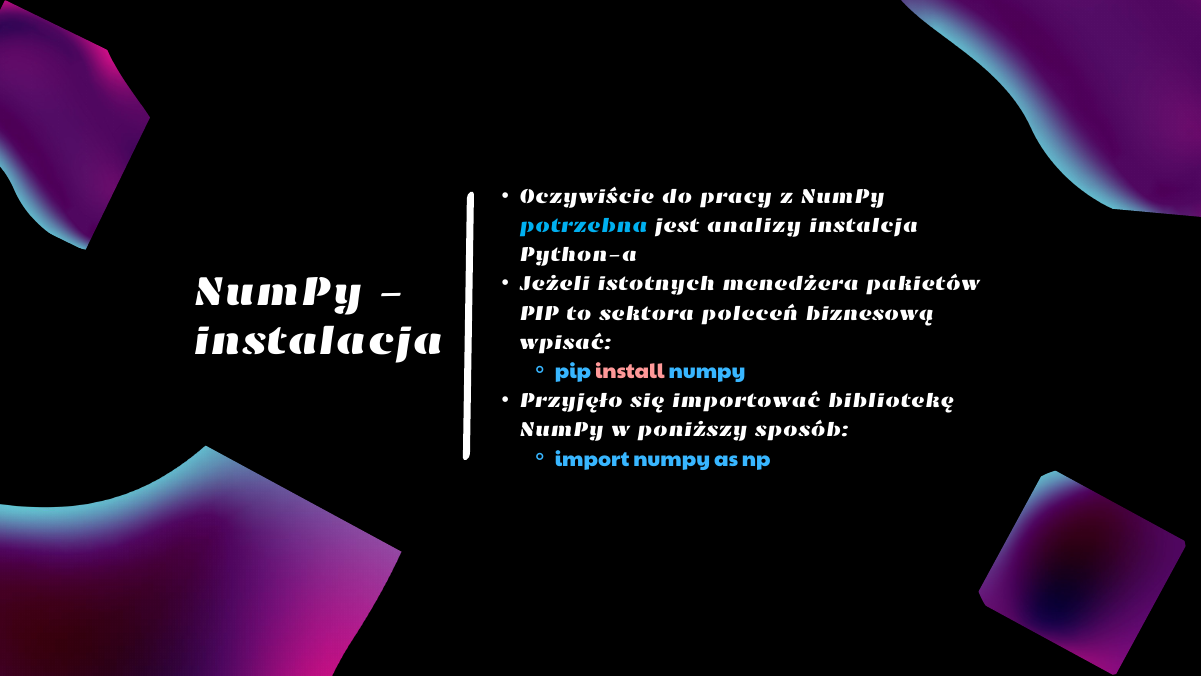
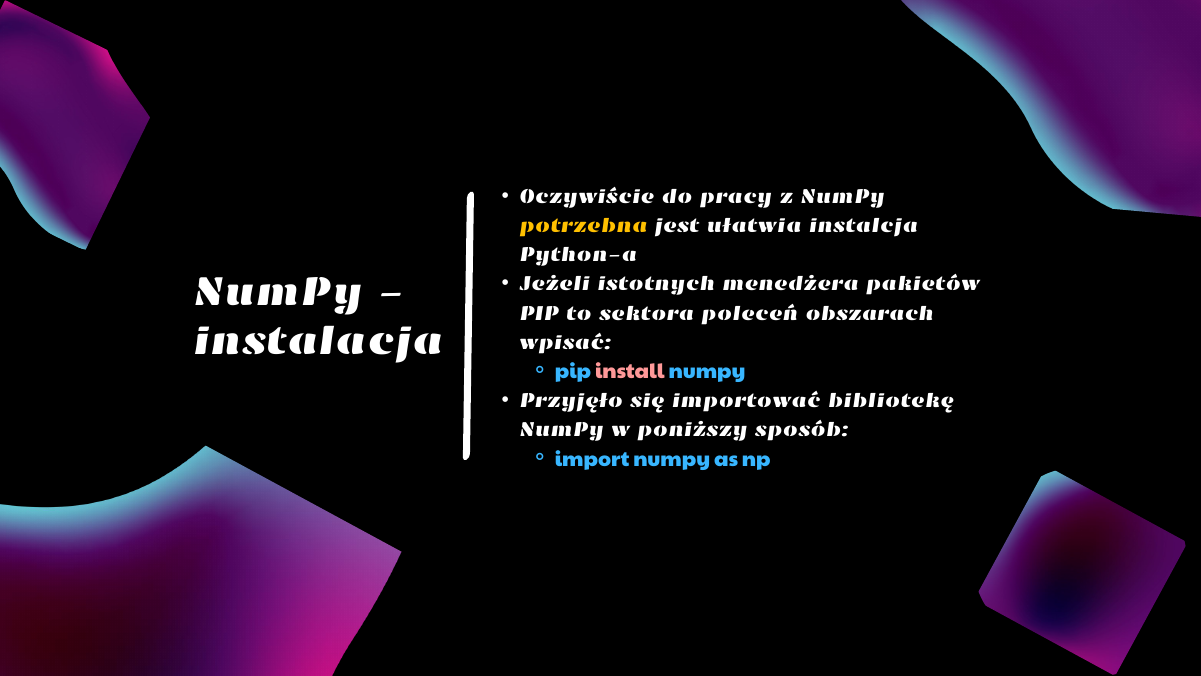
potrzebna colour: light blue -> yellow (584, 226)
analizy: analizy -> ułatwia (754, 226)
biznesową: biznesową -> obszarach (870, 313)
